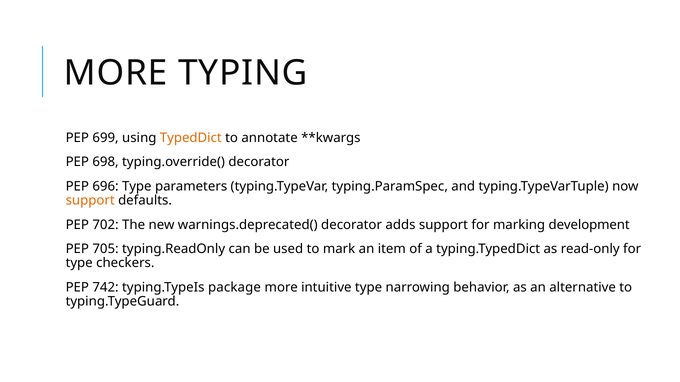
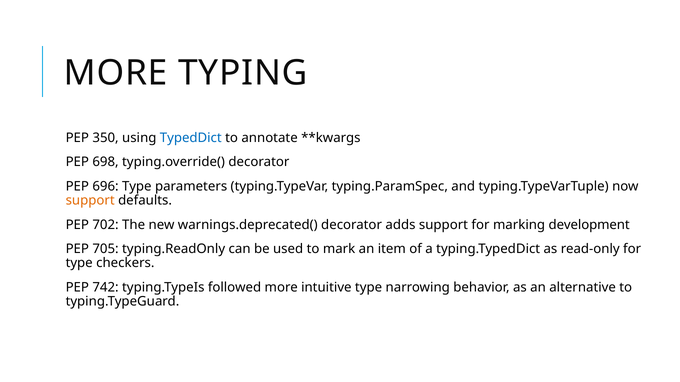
699: 699 -> 350 (106, 138)
TypedDict colour: orange -> blue (191, 138)
package: package -> followed (235, 288)
